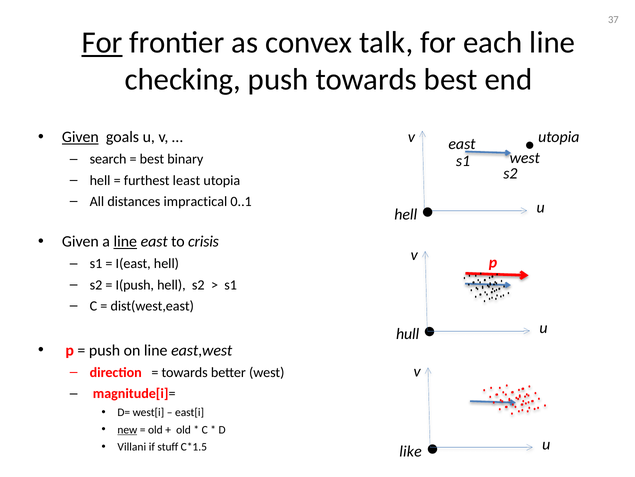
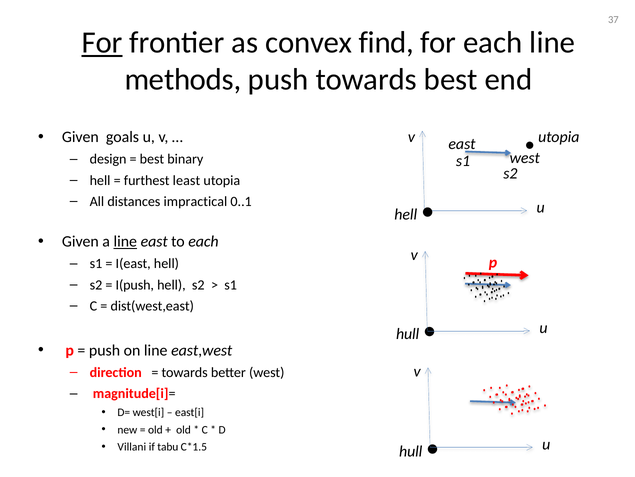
talk: talk -> find (386, 43)
checking: checking -> methods (183, 80)
Given underline: present -> none (80, 137)
search: search -> design (108, 159)
to crisis: crisis -> each (203, 241)
new underline: present -> none (127, 429)
stuff: stuff -> tabu (168, 446)
like: like -> hull (411, 451)
